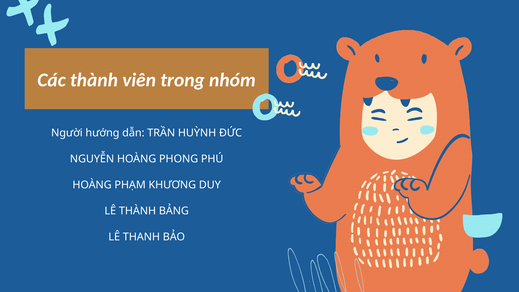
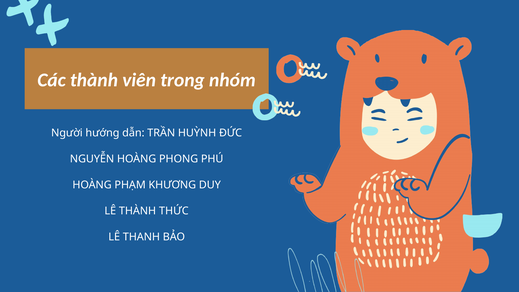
BẢNG: BẢNG -> THỨC (174, 211)
